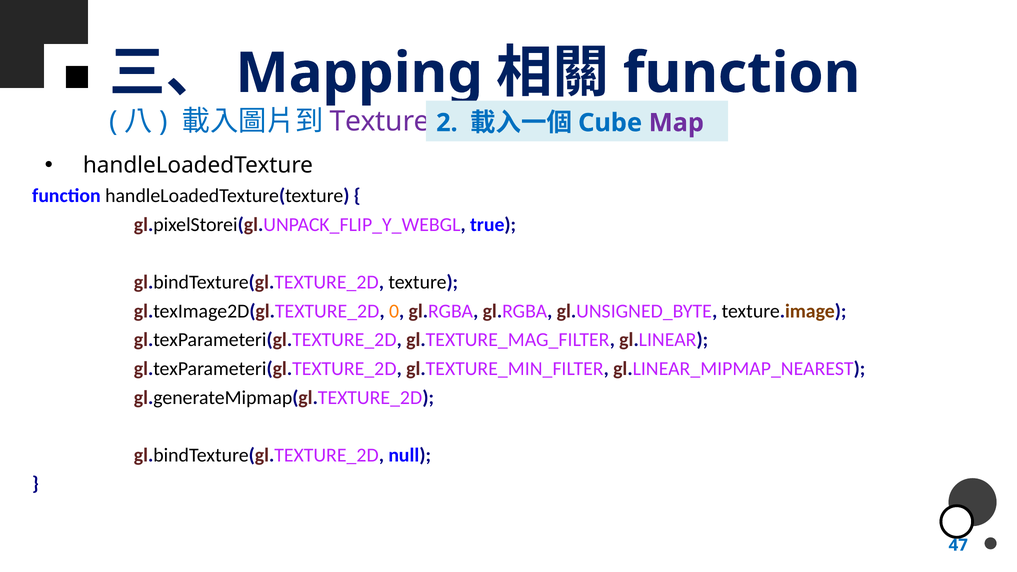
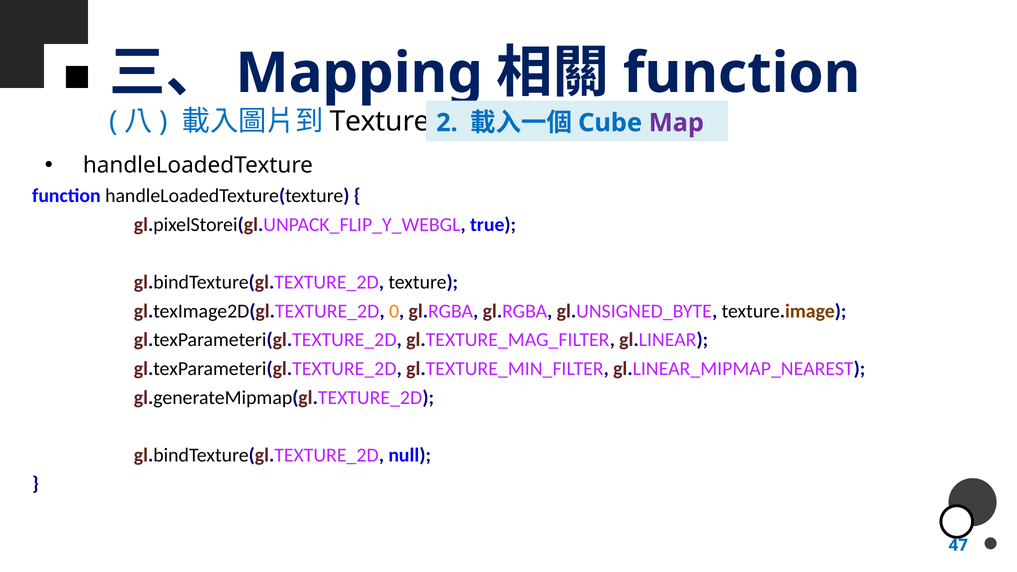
Texture colour: purple -> black (380, 121)
